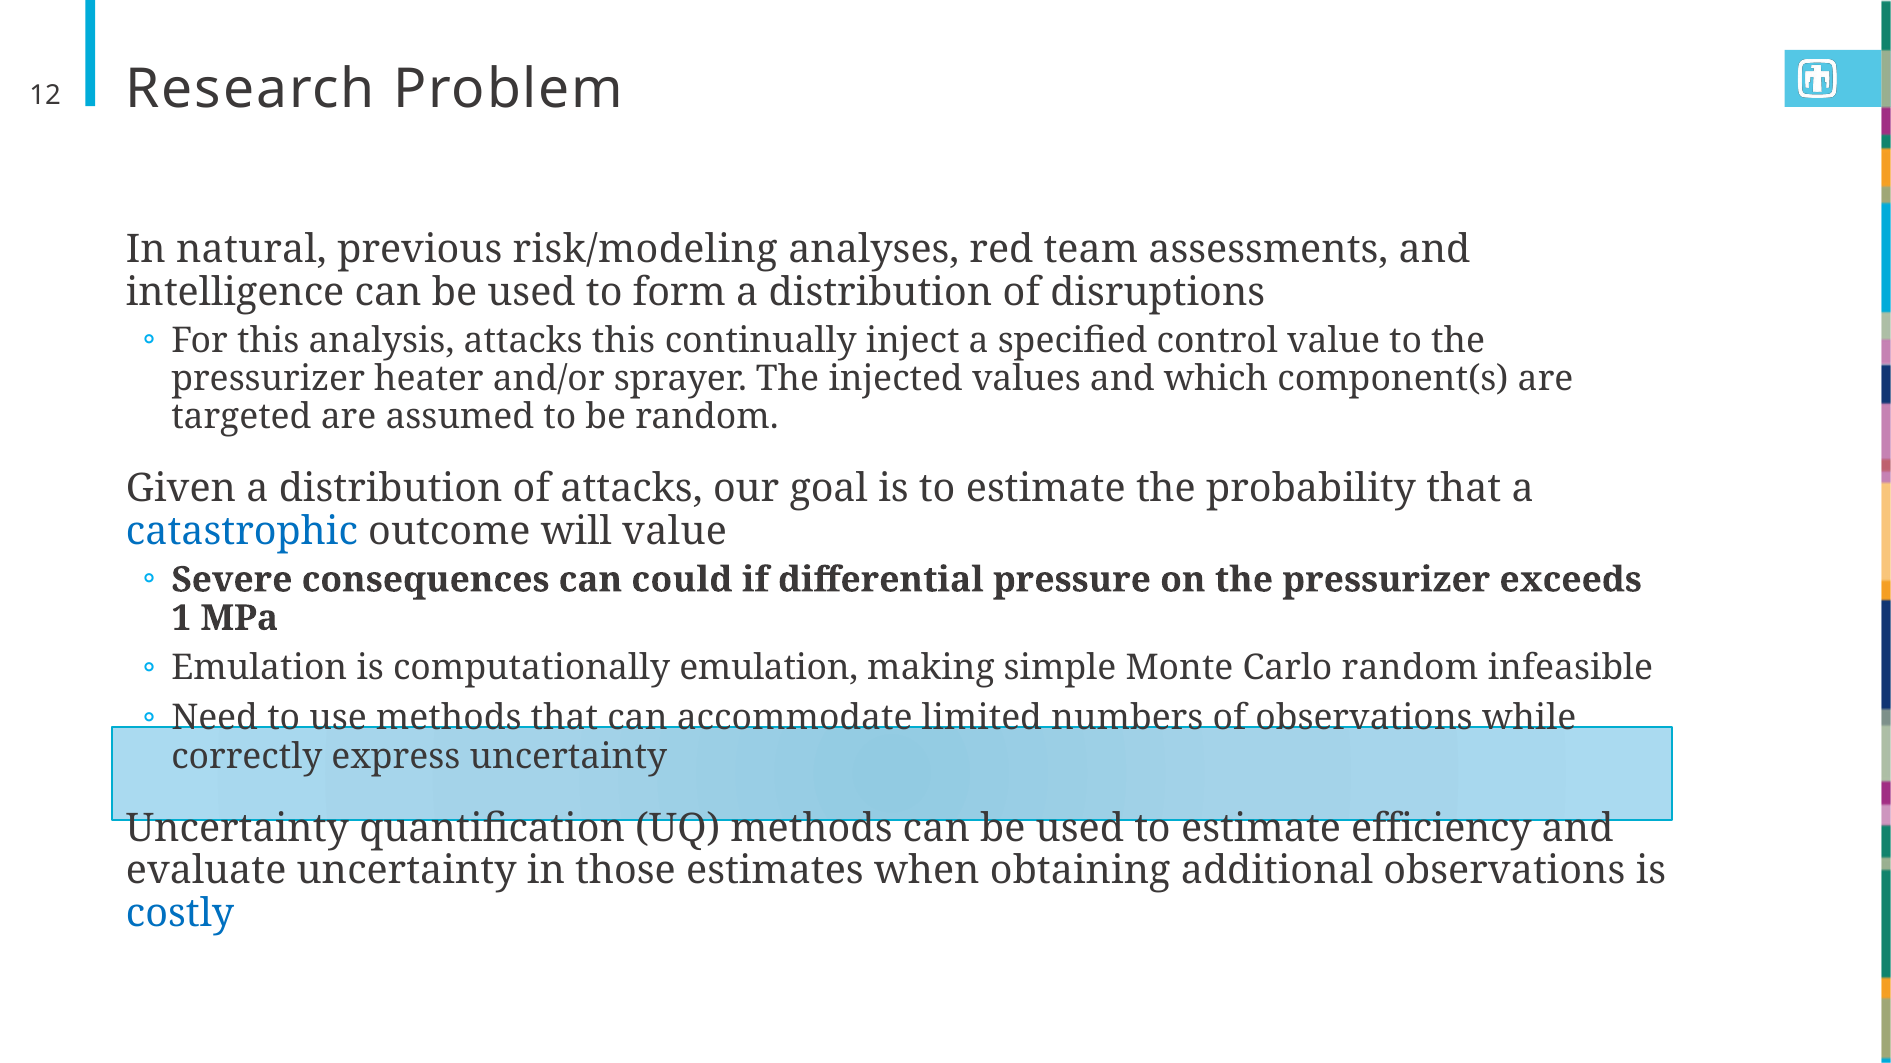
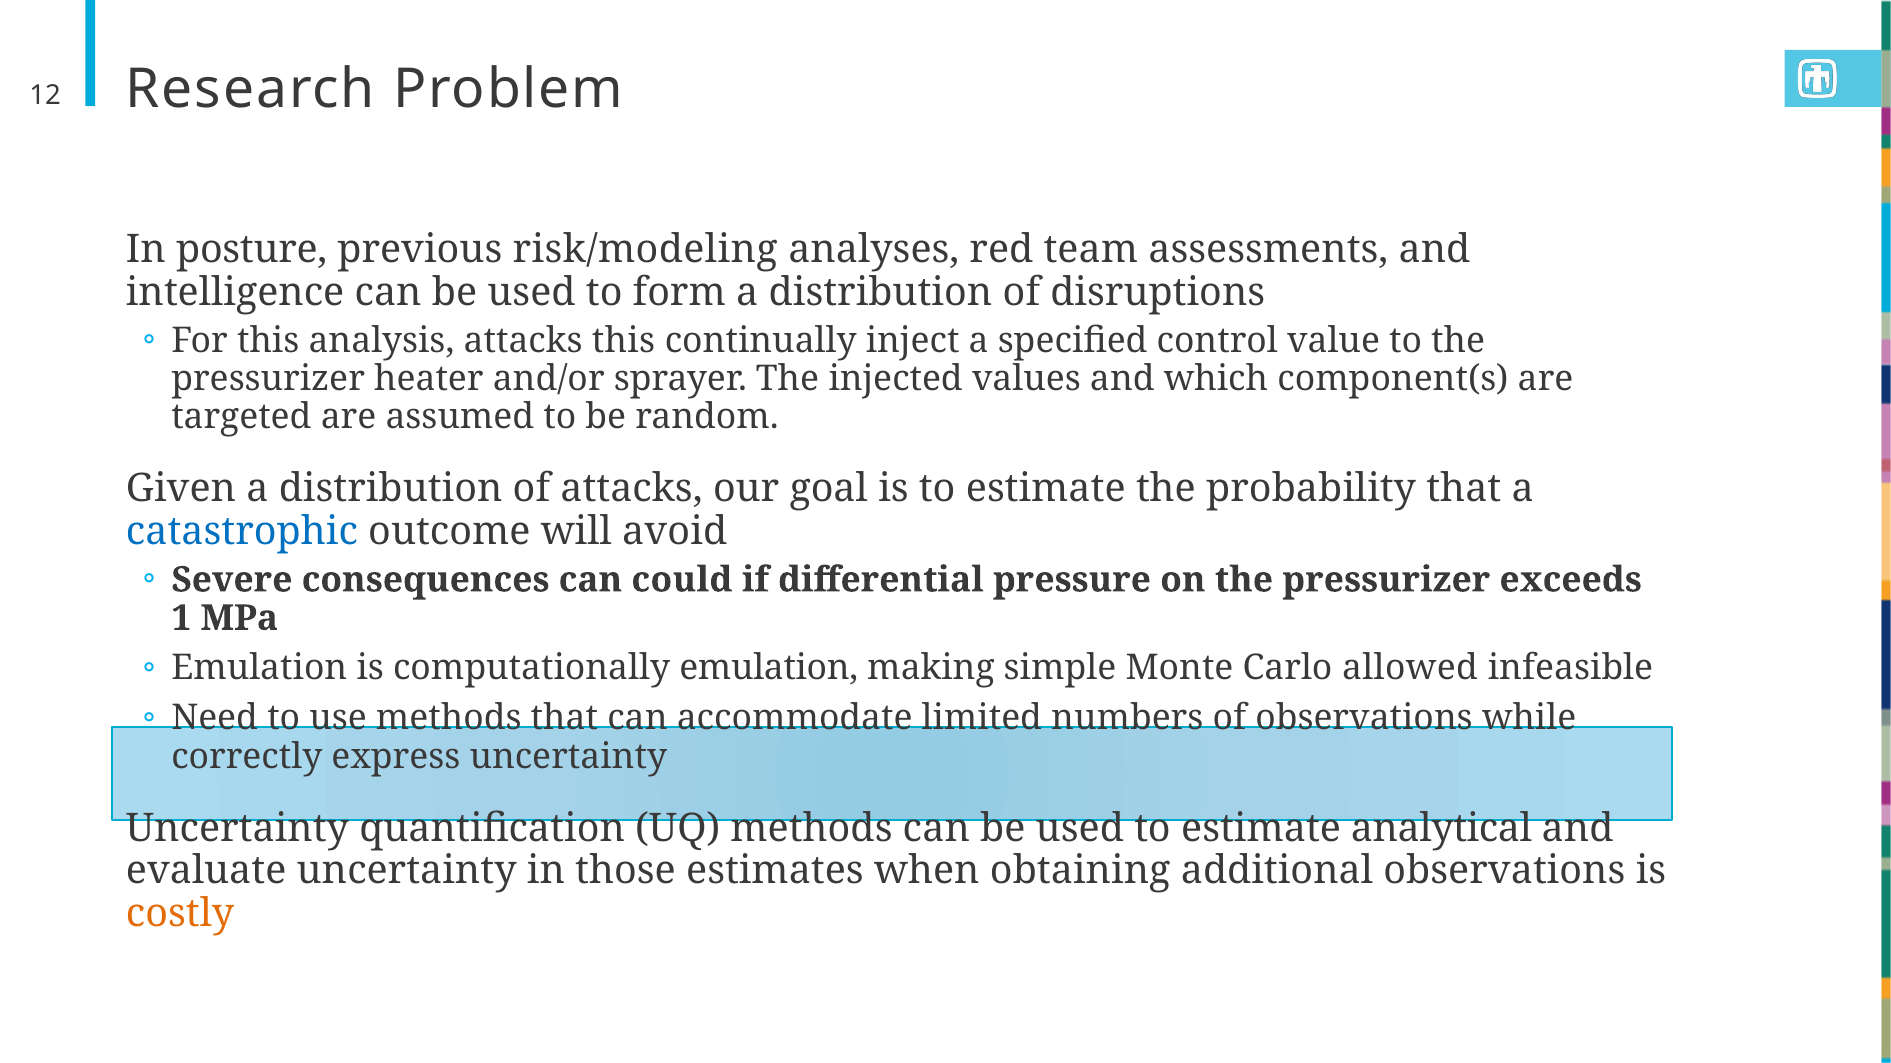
natural: natural -> posture (252, 250)
will value: value -> avoid (675, 532)
Carlo random: random -> allowed (1410, 669)
efficiency: efficiency -> analytical (1441, 829)
costly colour: blue -> orange (180, 914)
